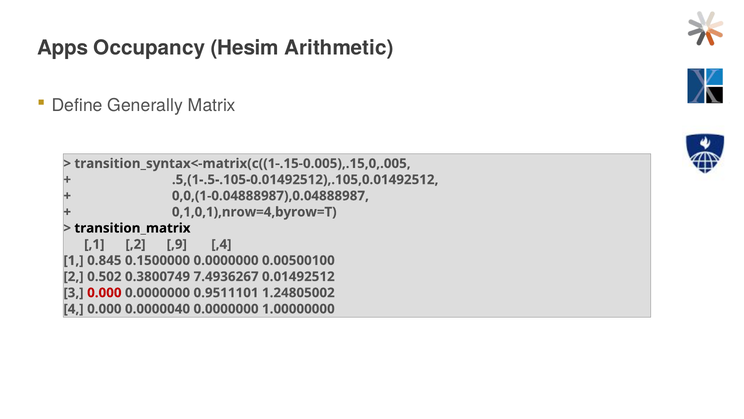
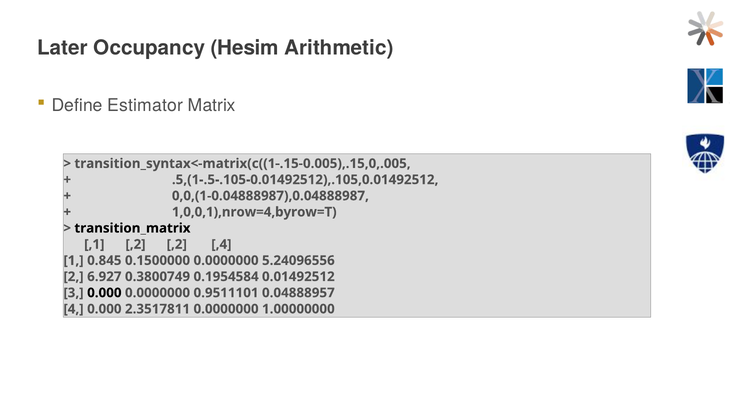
Apps: Apps -> Later (62, 48)
Generally: Generally -> Estimator (145, 105)
0,1,0,1),nrow=4,byrow=T: 0,1,0,1),nrow=4,byrow=T -> 1,0,0,1),nrow=4,byrow=T (254, 212)
,2 ,9: ,9 -> ,2 (177, 244)
0.00500100: 0.00500100 -> 5.24096556 (298, 260)
0.502: 0.502 -> 6.927 (104, 276)
7.4936267: 7.4936267 -> 0.1954584 (226, 276)
0.000 colour: red -> black (104, 292)
1.24805002: 1.24805002 -> 0.04888957 (298, 292)
0.0000040: 0.0000040 -> 2.3517811 (158, 309)
